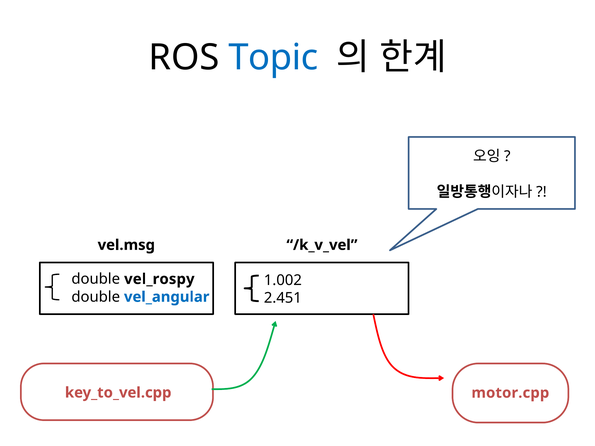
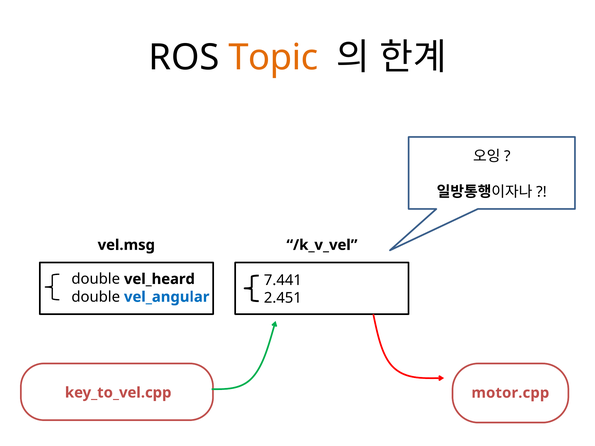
Topic colour: blue -> orange (273, 58)
vel_rospy: vel_rospy -> vel_heard (159, 279)
1.002: 1.002 -> 7.441 (283, 280)
